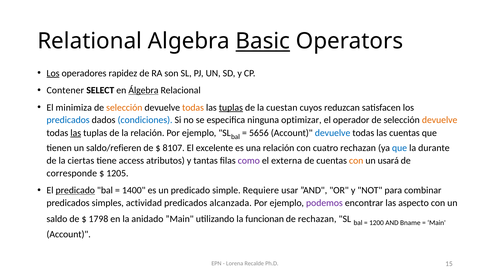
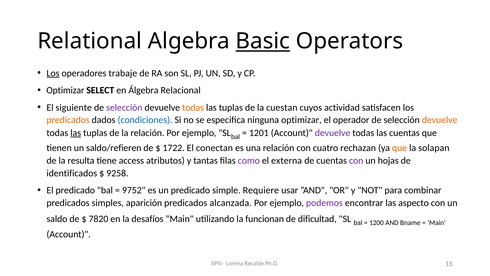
rapidez: rapidez -> trabaje (123, 73)
Contener: Contener -> Optimizar (65, 90)
Álgebra underline: present -> none (143, 90)
minimiza: minimiza -> siguiente (74, 107)
selección colour: orange -> purple (124, 107)
tuplas underline: present -> none (231, 107)
reduzcan: reduzcan -> actividad (342, 107)
predicados colour: blue -> orange (68, 120)
5656: 5656 -> 1201 (259, 133)
devuelve colour: blue -> purple (333, 133)
8107: 8107 -> 1722 (174, 148)
excelente: excelente -> conectan (214, 148)
que colour: blue -> orange (400, 148)
durante: durante -> solapan (434, 148)
ciertas: ciertas -> resulta (81, 160)
con colour: orange -> purple (356, 160)
usará: usará -> hojas (388, 160)
corresponde: corresponde -> identificados (72, 173)
1205: 1205 -> 9258 (117, 173)
predicado underline: present -> none (75, 190)
1400: 1400 -> 9752 (134, 190)
actividad: actividad -> aparición (144, 203)
1798: 1798 -> 7820 (98, 219)
anidado: anidado -> desafíos (147, 219)
de rechazan: rechazan -> dificultad (317, 219)
